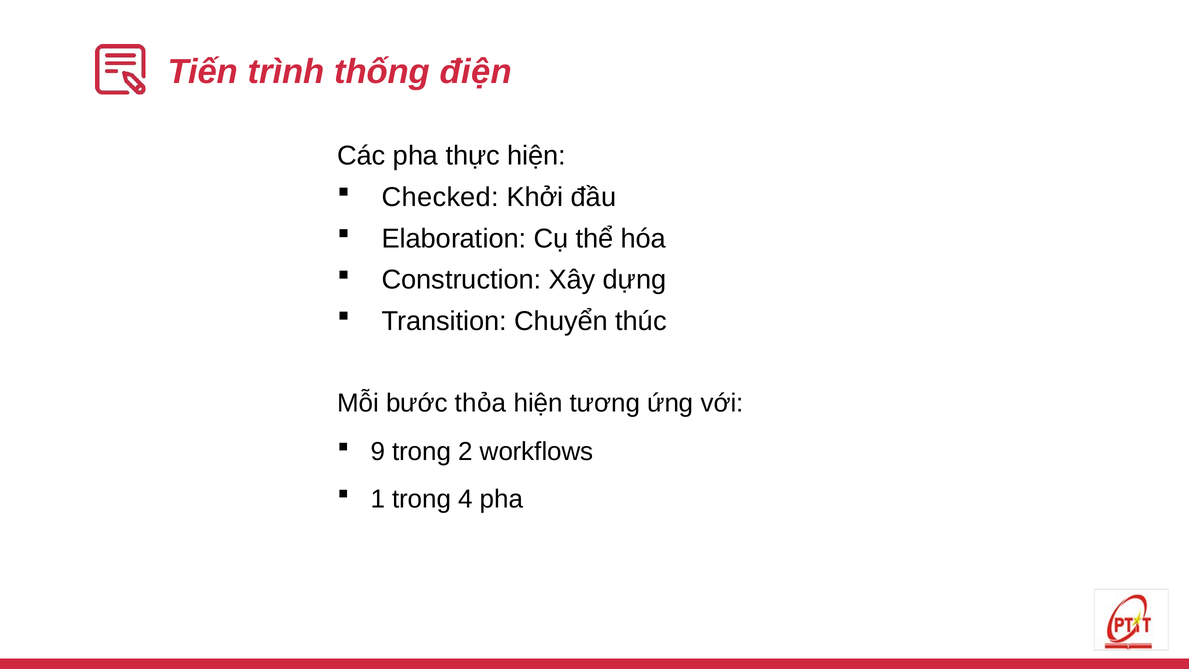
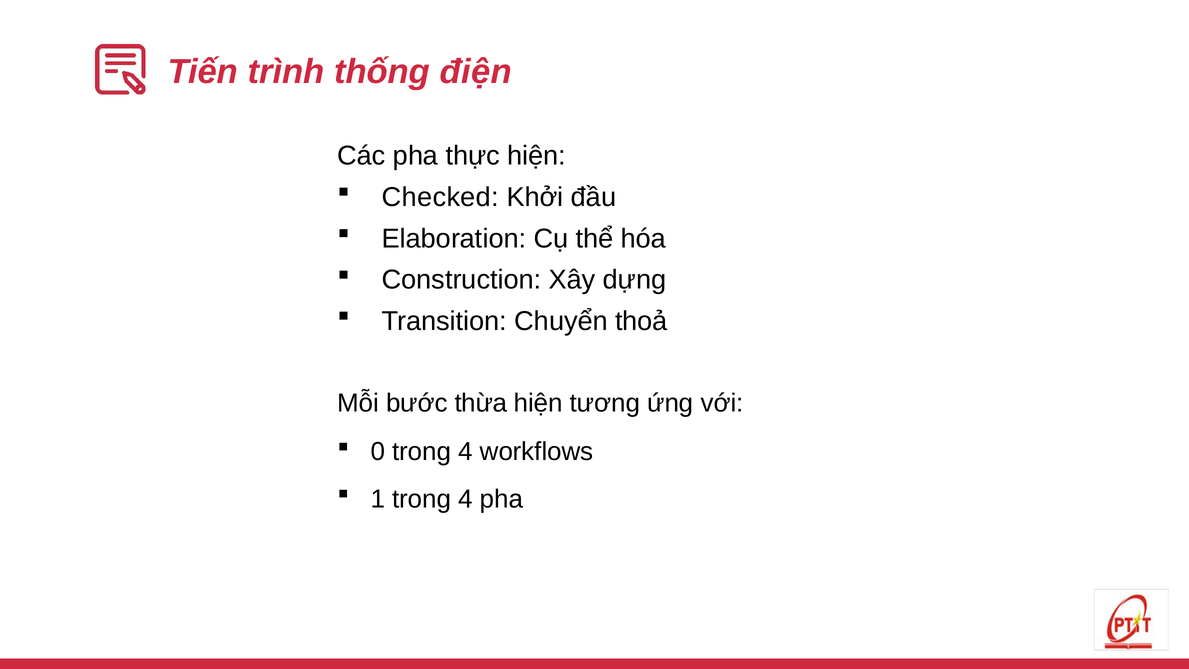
thúc: thúc -> thoả (641, 321)
thỏa: thỏa -> thừa (481, 403)
9: 9 -> 0 (378, 452)
2: 2 -> 4 (466, 452)
